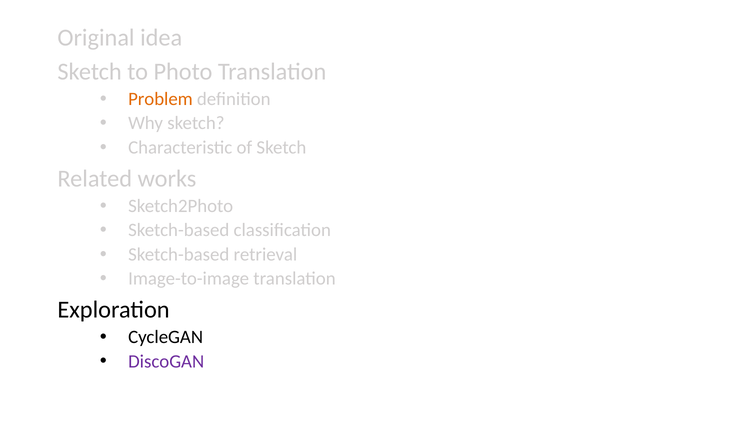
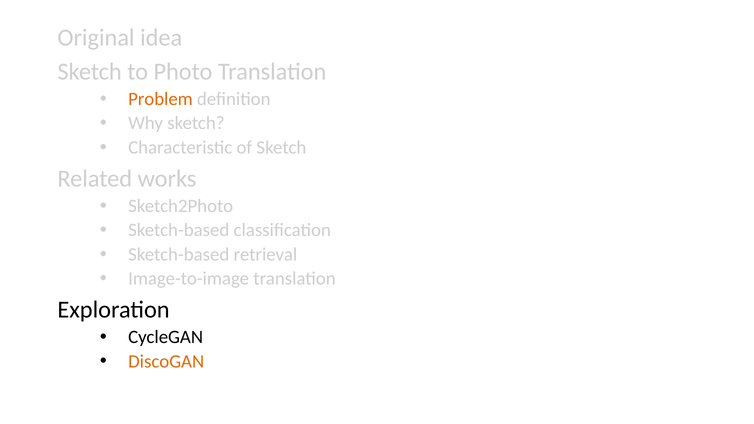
DiscoGAN colour: purple -> orange (166, 361)
